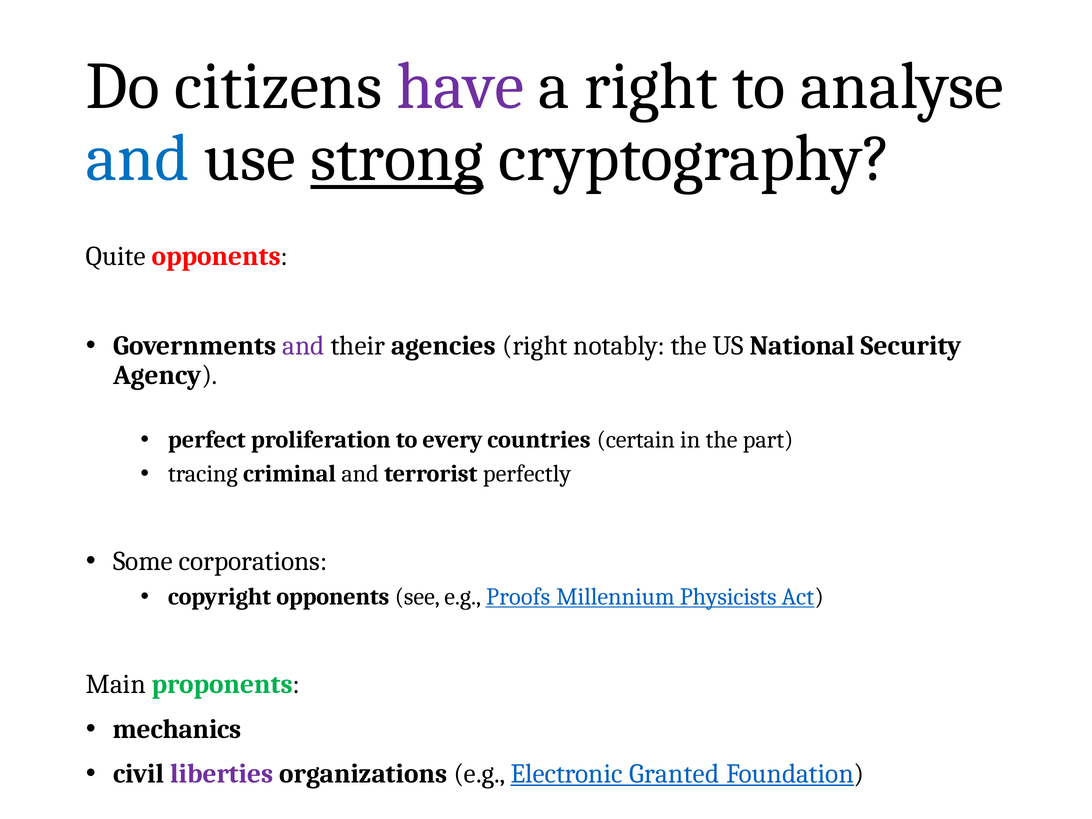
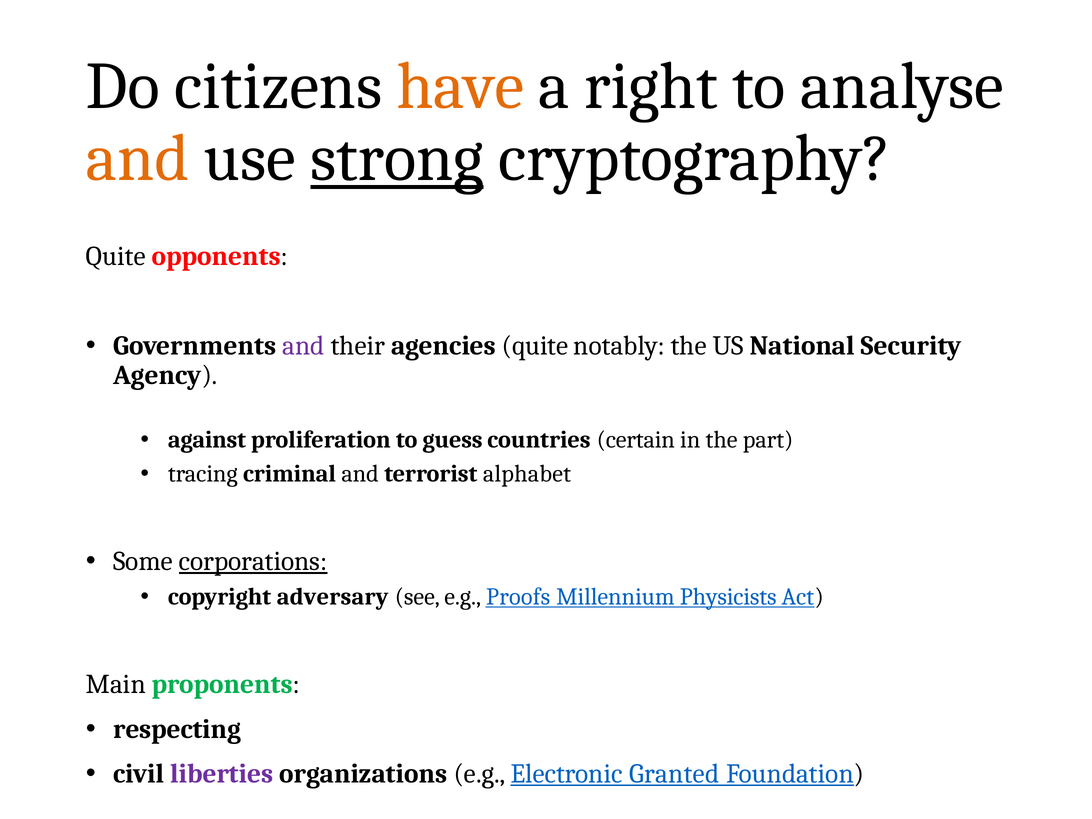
have colour: purple -> orange (461, 86)
and colour: blue -> orange (138, 158)
agencies right: right -> quite (535, 346)
perfect: perfect -> against (207, 440)
every: every -> guess (453, 440)
perfectly: perfectly -> alphabet (527, 474)
corporations underline: none -> present (253, 561)
copyright opponents: opponents -> adversary (333, 597)
mechanics: mechanics -> respecting (177, 729)
